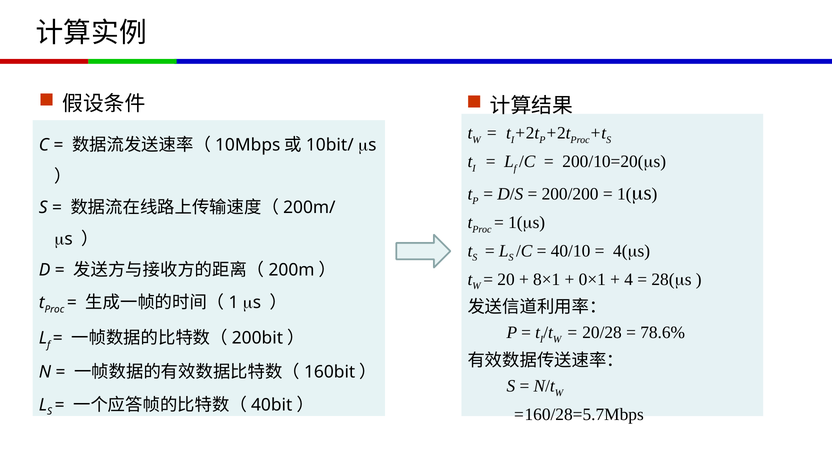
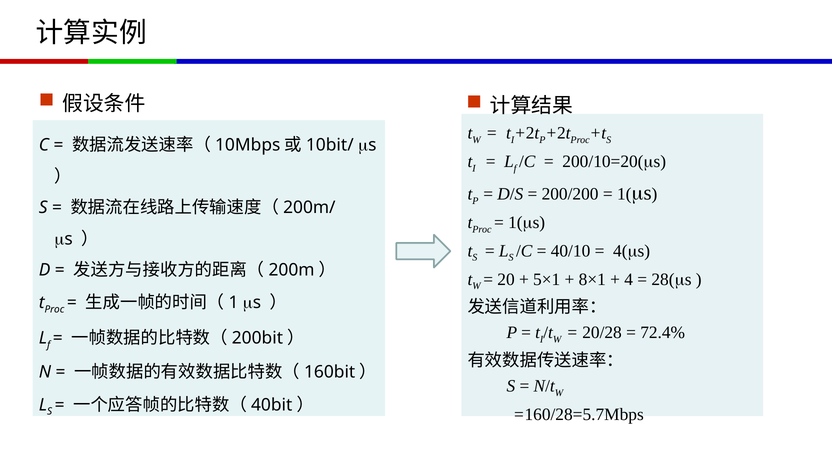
8×1: 8×1 -> 5×1 (547, 279)
0×1: 0×1 -> 8×1 (592, 279)
78.6%: 78.6% -> 72.4% (663, 333)
